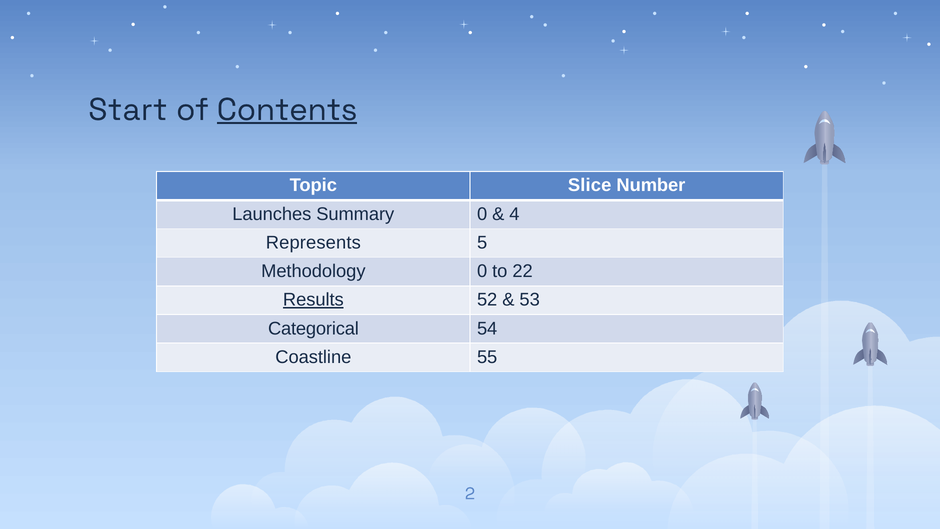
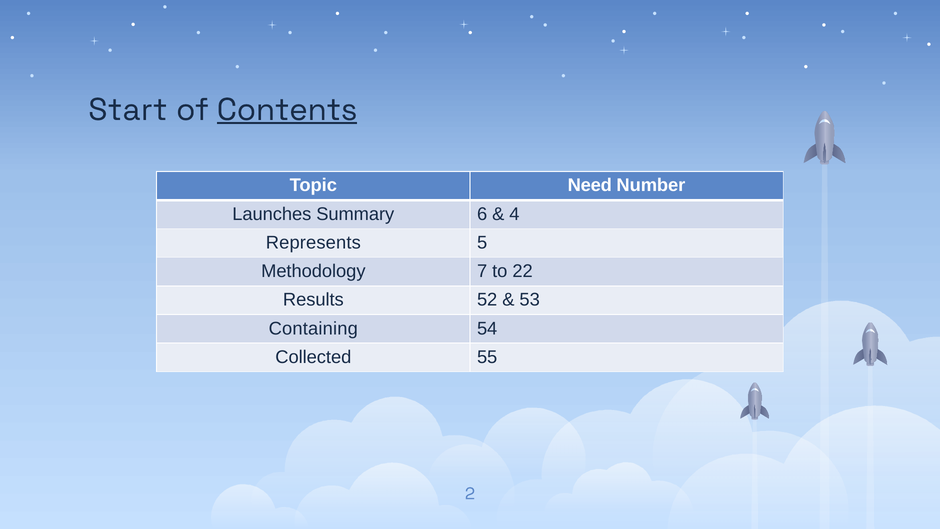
Slice: Slice -> Need (590, 185)
Summary 0: 0 -> 6 (482, 214)
Methodology 0: 0 -> 7 (482, 271)
Results underline: present -> none (313, 300)
Categorical: Categorical -> Containing (313, 328)
Coastline: Coastline -> Collected (313, 357)
